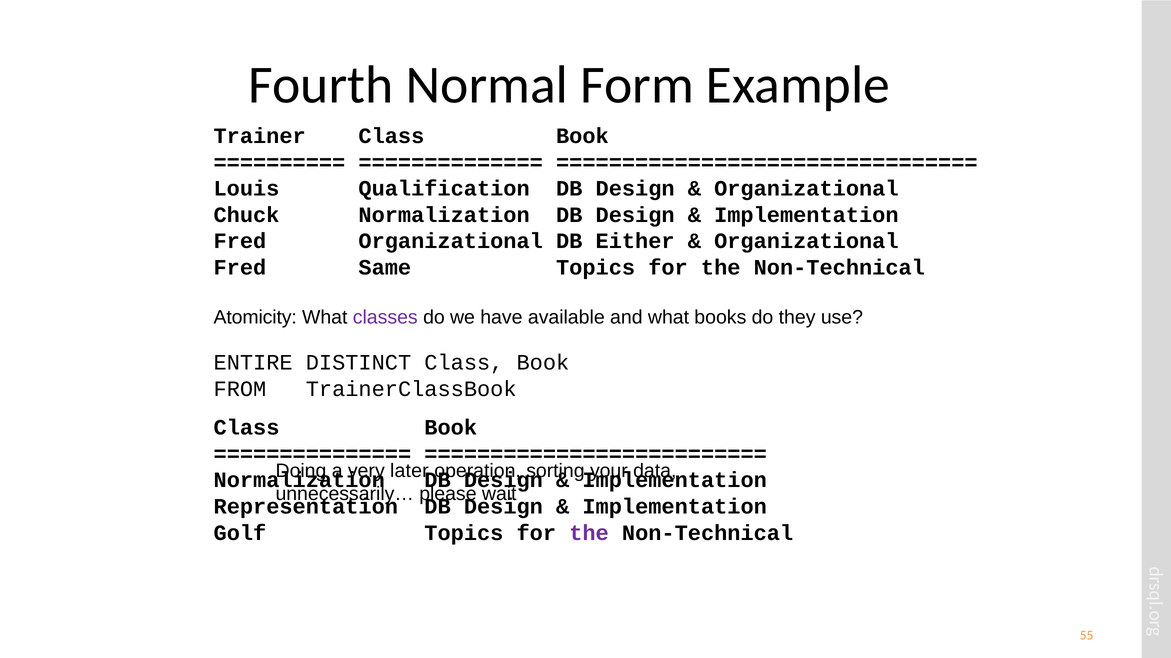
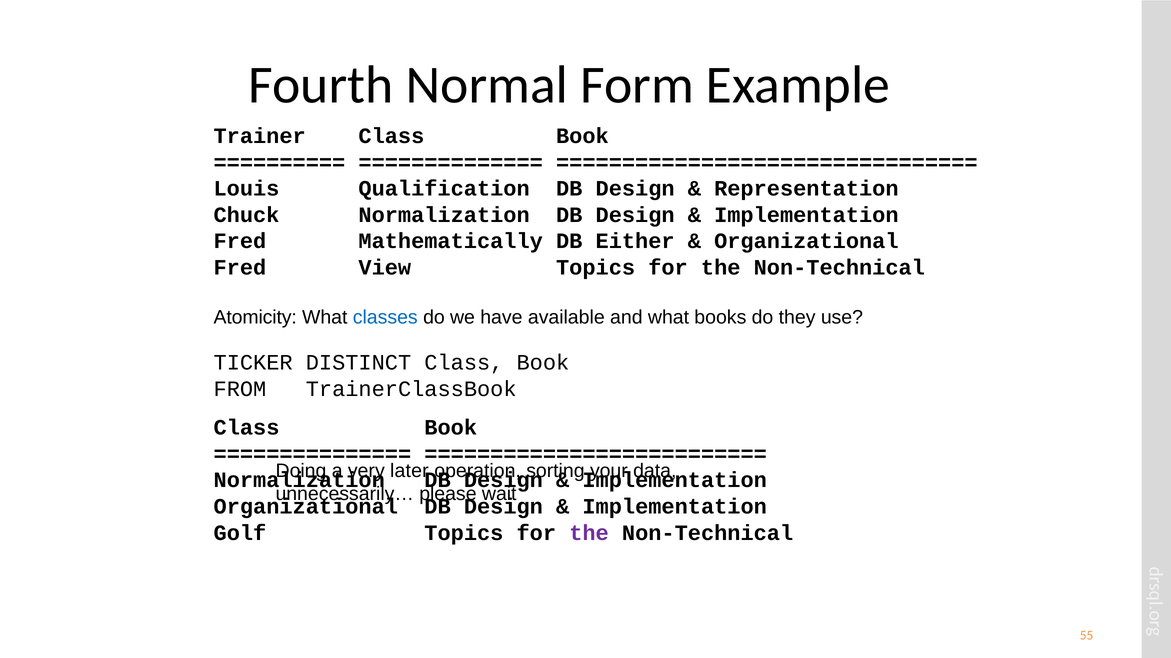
Organizational: Organizational -> Representation (806, 189)
Fred Organizational: Organizational -> Mathematically (451, 241)
Same: Same -> View (385, 268)
classes colour: purple -> blue (385, 317)
ENTIRE: ENTIRE -> TICKER (253, 363)
Representation: Representation -> Organizational (306, 507)
